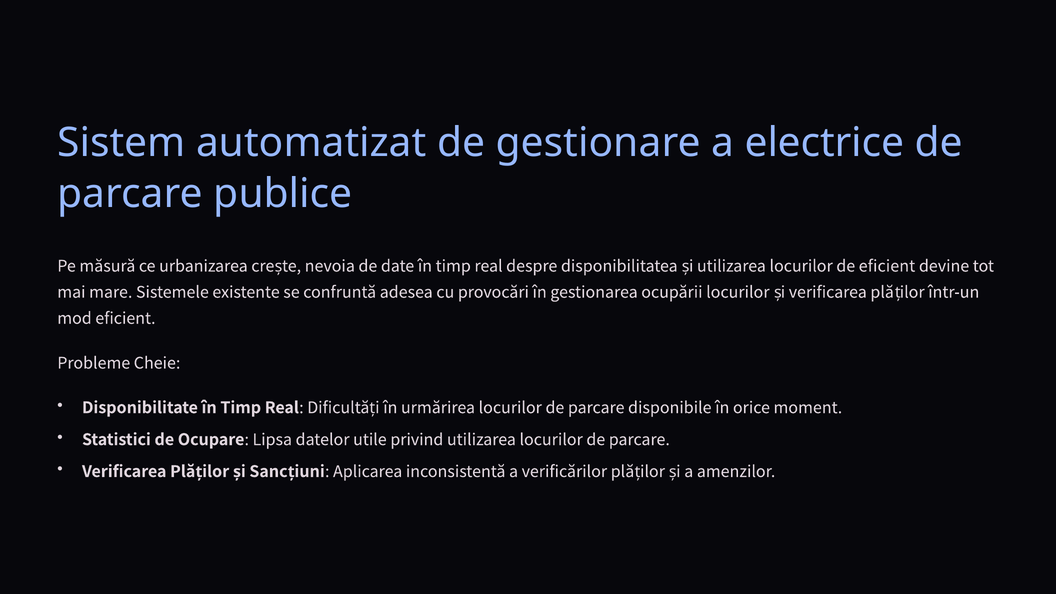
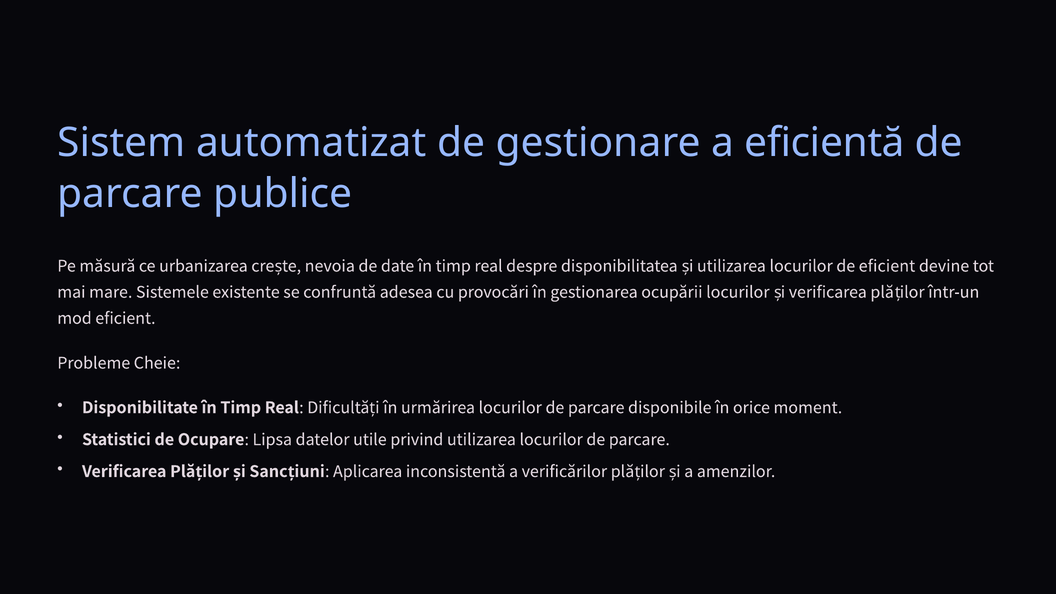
electrice: electrice -> eficientă (825, 143)
